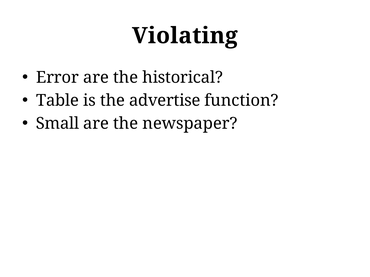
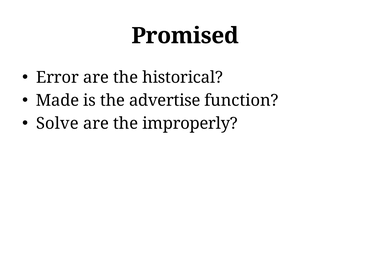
Violating: Violating -> Promised (185, 36)
Table: Table -> Made (58, 101)
Small: Small -> Solve (57, 124)
newspaper: newspaper -> improperly (190, 124)
